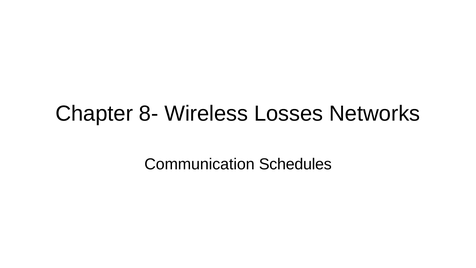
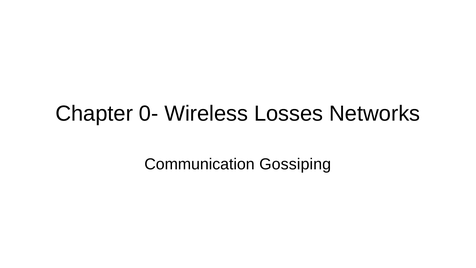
8-: 8- -> 0- (149, 113)
Schedules: Schedules -> Gossiping (295, 164)
